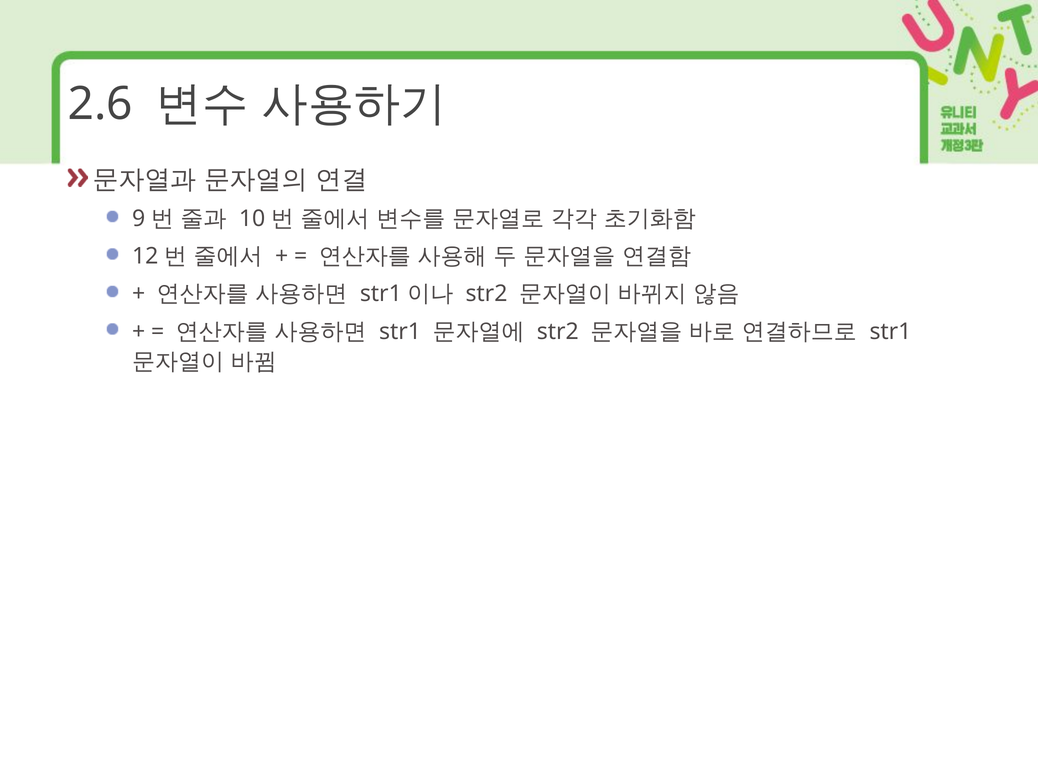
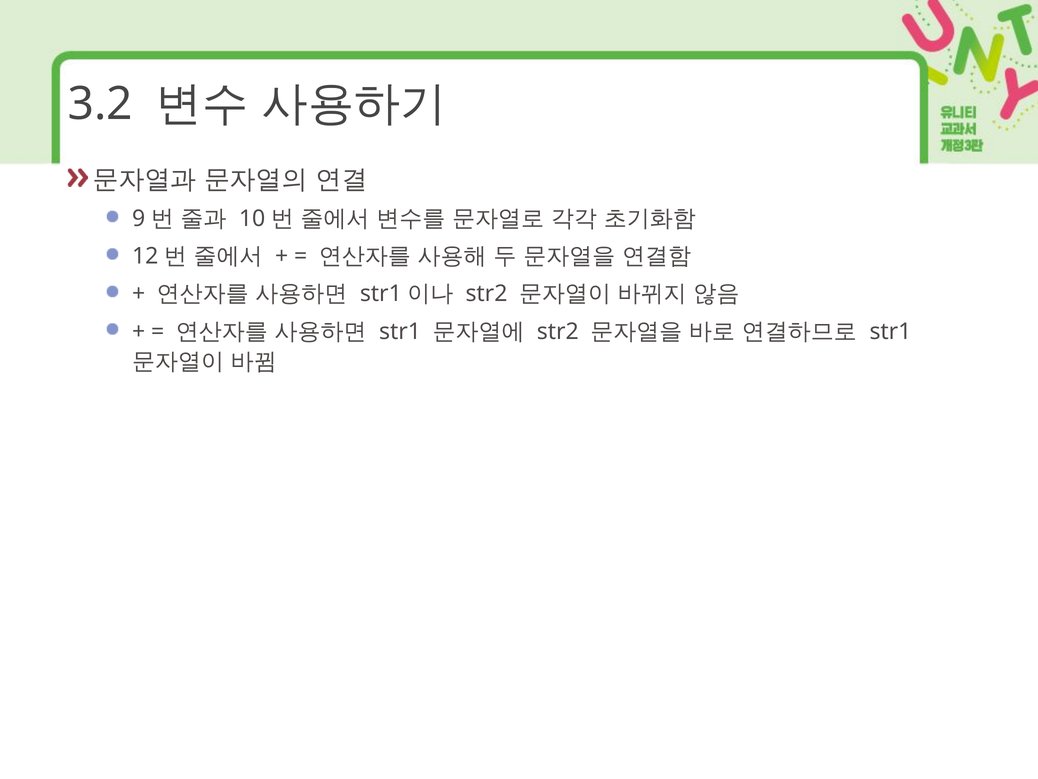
2.6: 2.6 -> 3.2 (100, 104)
